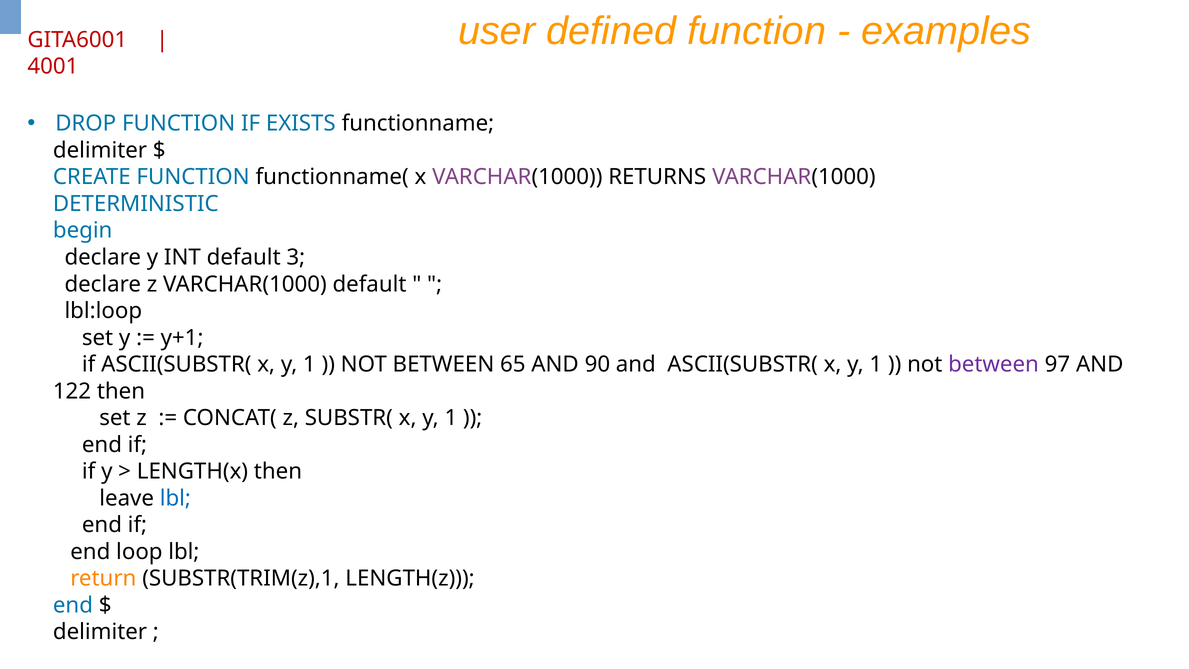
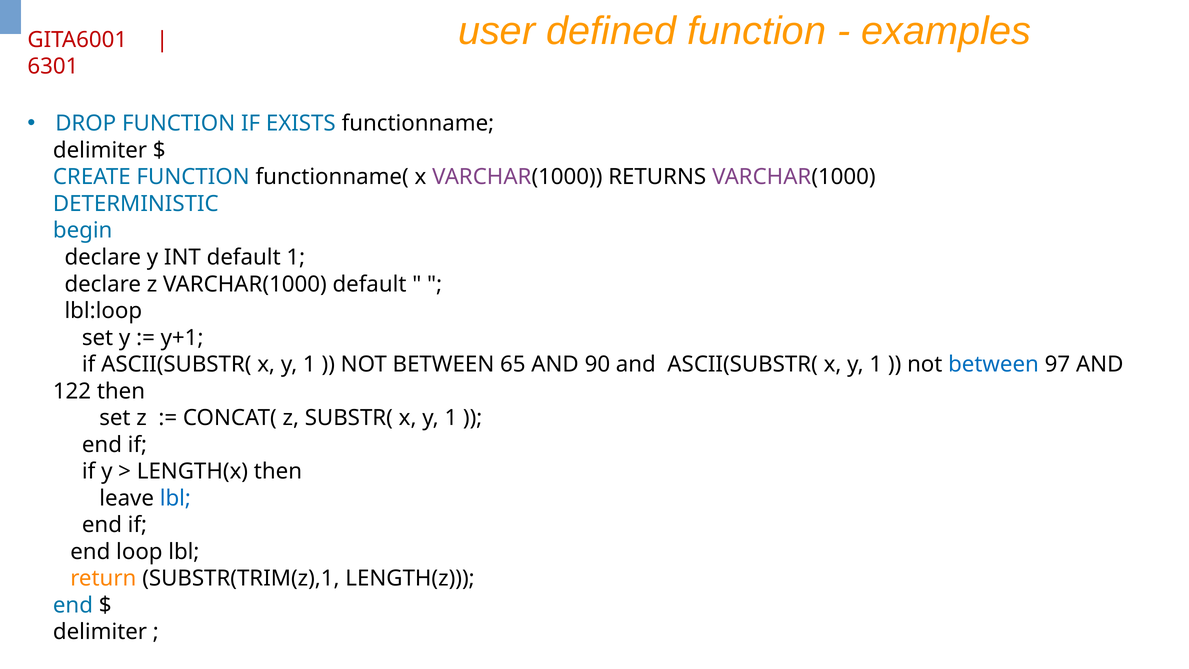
4001: 4001 -> 6301 (53, 66)
default 3: 3 -> 1 (296, 257)
between colour: purple -> blue (994, 364)
